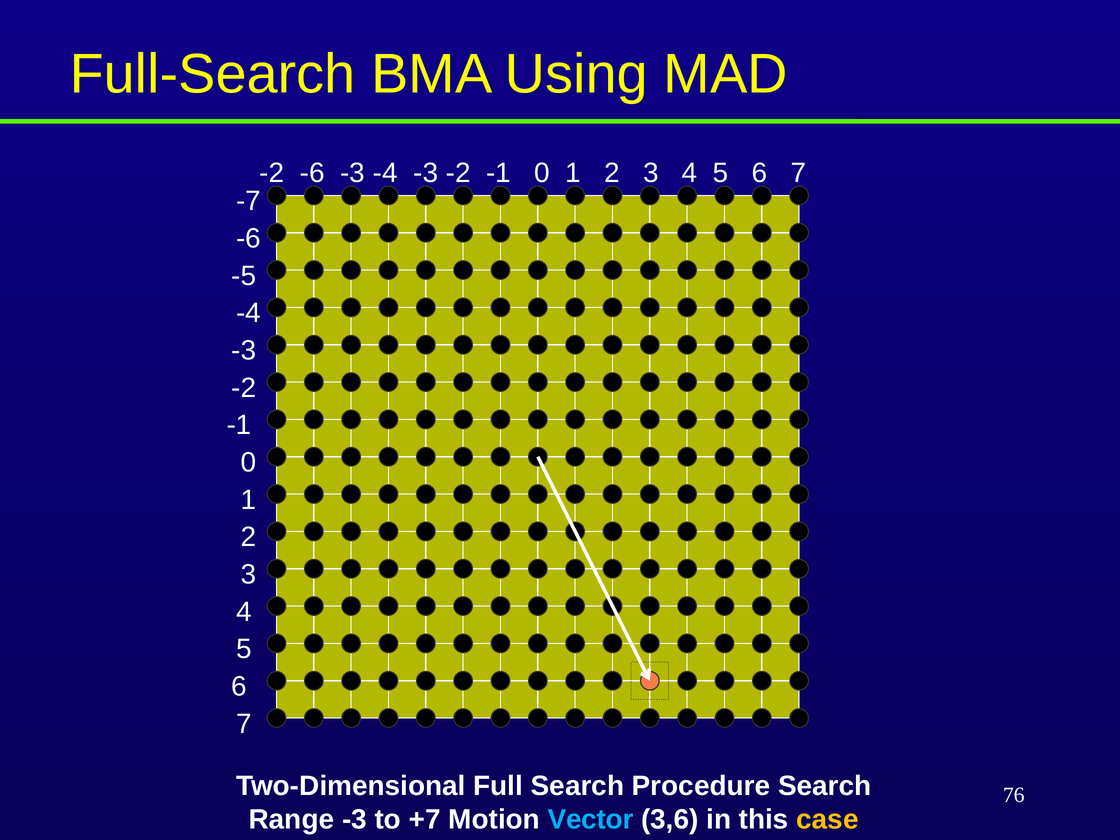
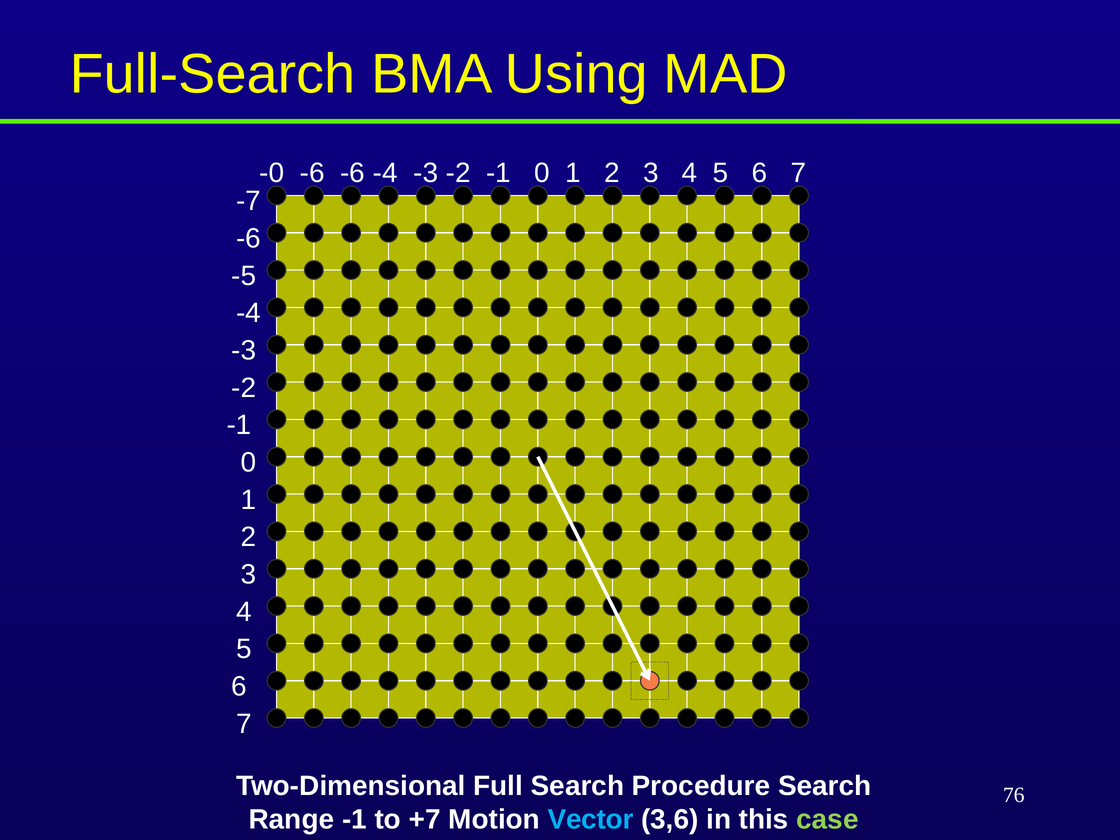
-2: -2 -> -0 (272, 173)
-6 -3: -3 -> -6 (353, 173)
Range -3: -3 -> -1 (354, 819)
case colour: yellow -> light green (827, 819)
